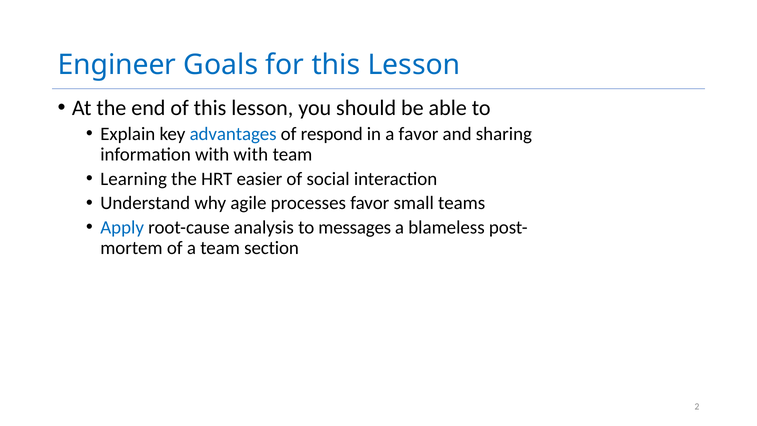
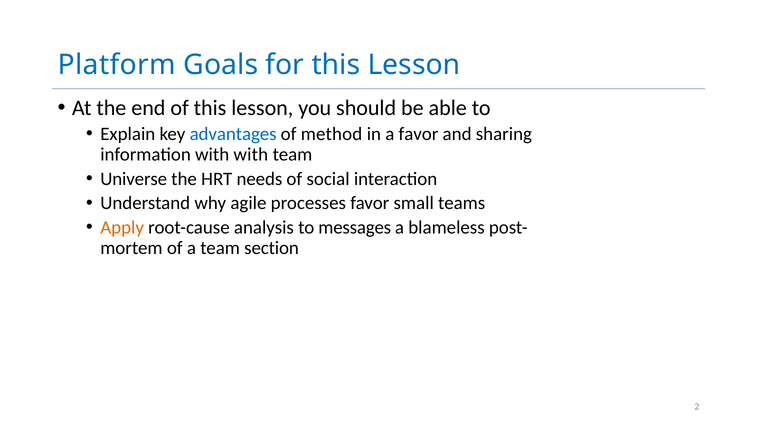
Engineer: Engineer -> Platform (117, 65)
respond: respond -> method (332, 134)
Learning: Learning -> Universe (134, 179)
easier: easier -> needs (259, 179)
Apply colour: blue -> orange (122, 227)
